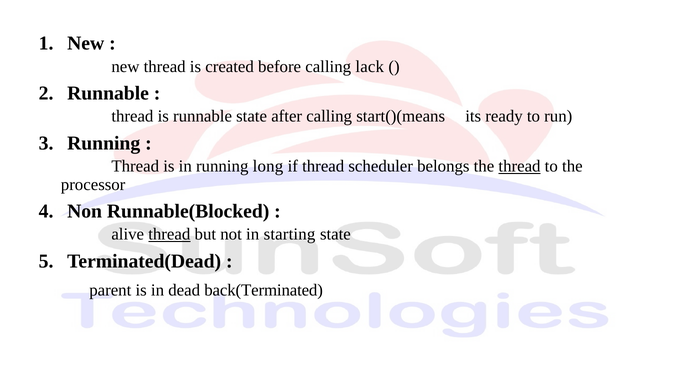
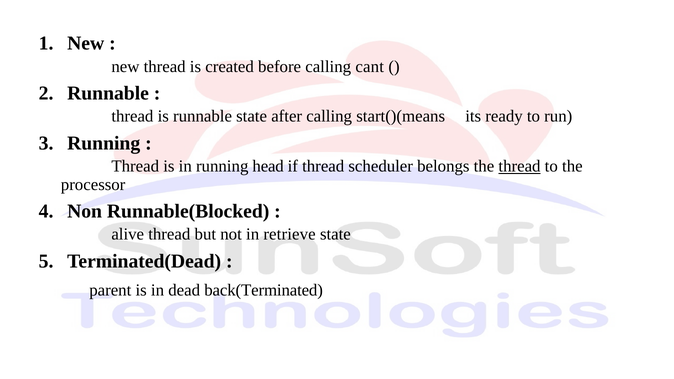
lack: lack -> cant (370, 67)
long: long -> head (268, 166)
thread underline: present -> none (169, 234)
starting: starting -> retrieve (290, 234)
